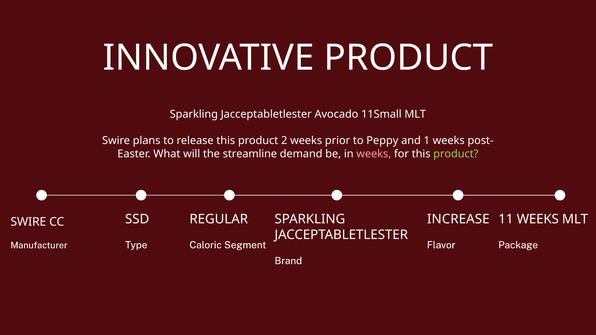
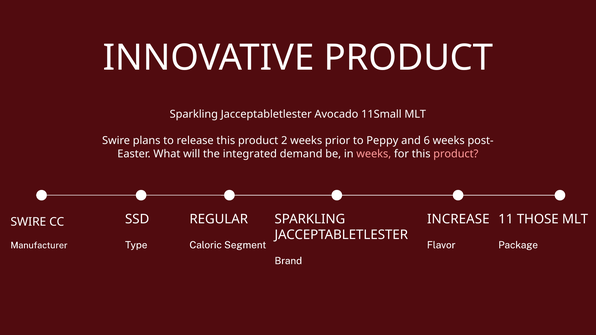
1: 1 -> 6 (427, 141)
streamline: streamline -> integrated (250, 154)
product colour: light green -> pink (456, 154)
11 WEEKS: WEEKS -> THOSE (538, 219)
